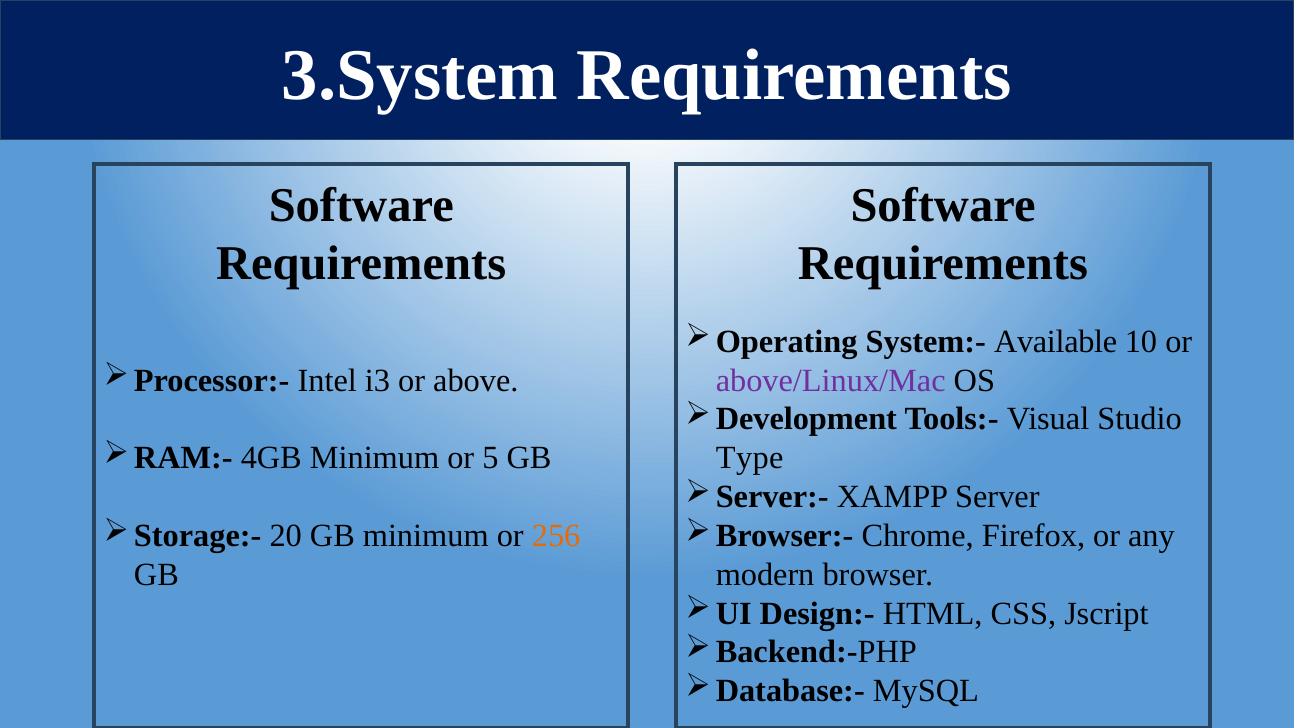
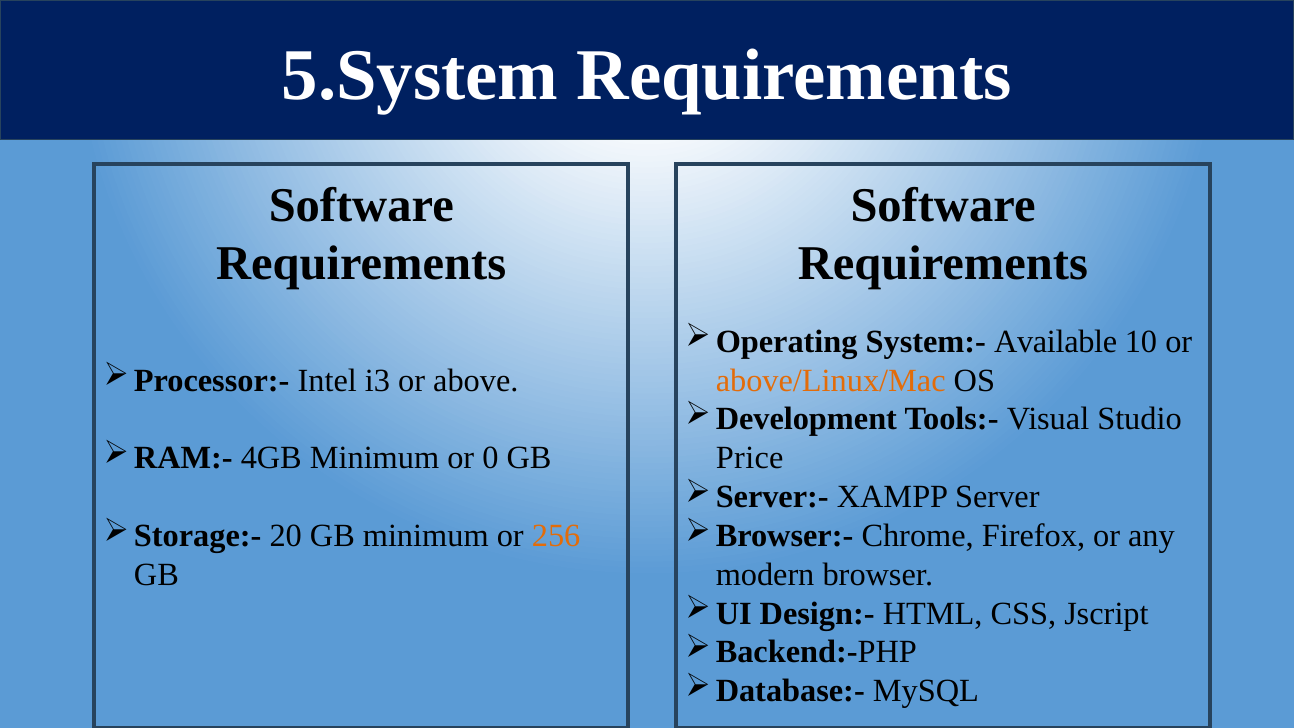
3.System: 3.System -> 5.System (420, 75)
above/Linux/Mac colour: purple -> orange (831, 380)
5: 5 -> 0 (490, 458)
Type: Type -> Price (750, 458)
